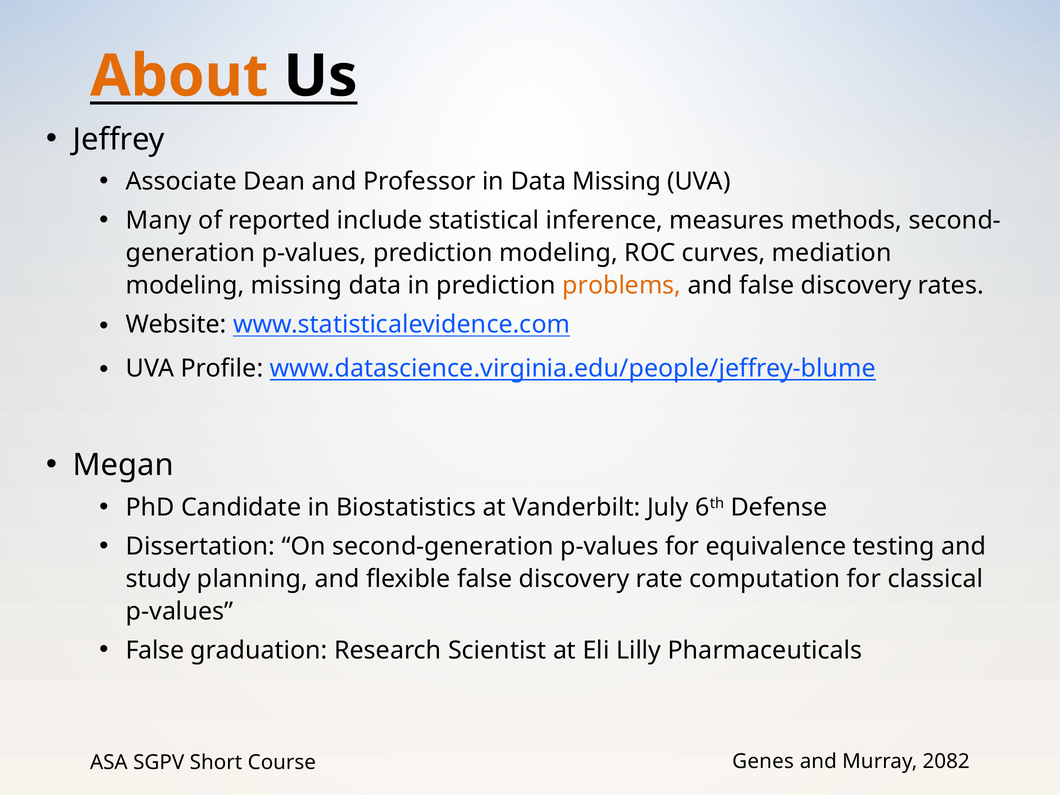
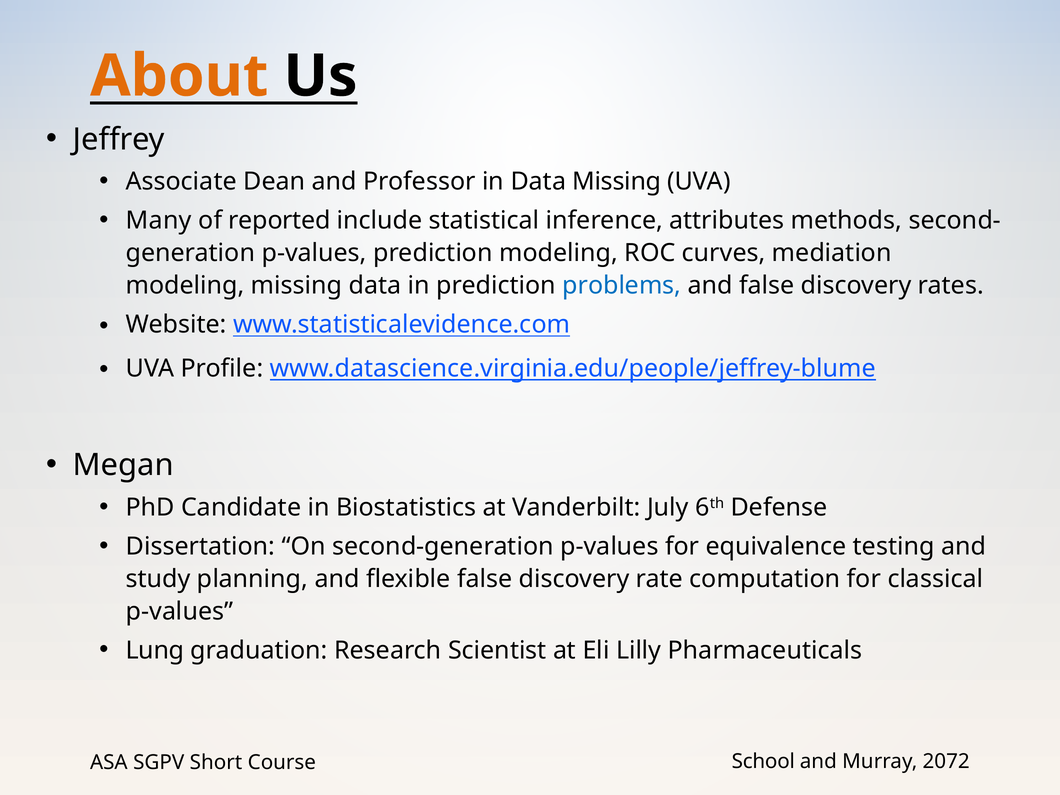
measures: measures -> attributes (727, 220)
problems colour: orange -> blue (622, 285)
False: False -> Lung (155, 650)
Genes: Genes -> School (763, 761)
2082: 2082 -> 2072 (946, 761)
